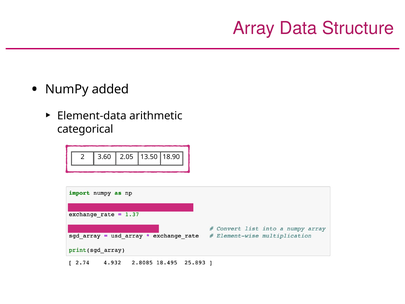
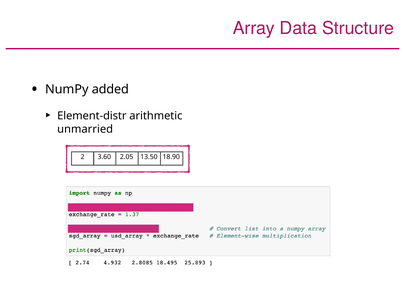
Element-data: Element-data -> Element-distr (92, 116)
categorical: categorical -> unmarried (85, 129)
